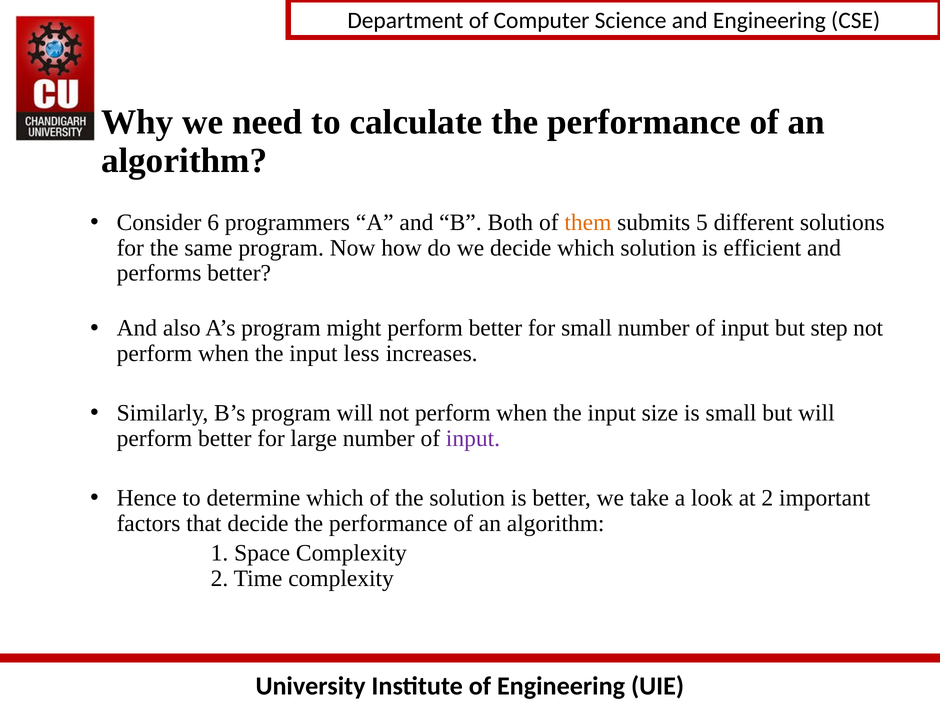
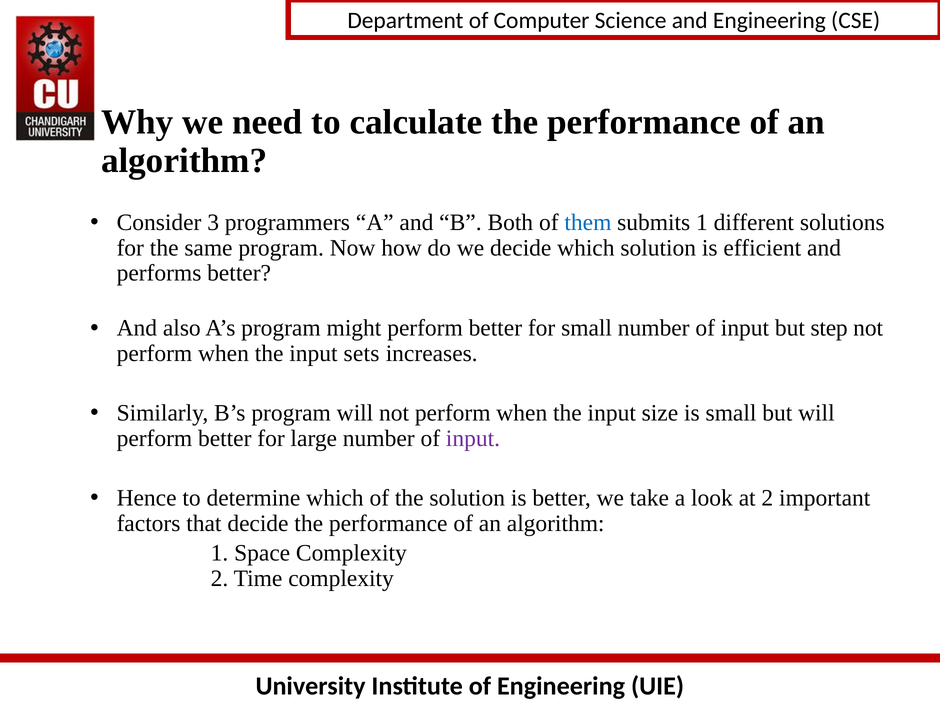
6: 6 -> 3 (213, 222)
them colour: orange -> blue (588, 222)
submits 5: 5 -> 1 (702, 222)
less: less -> sets (362, 354)
